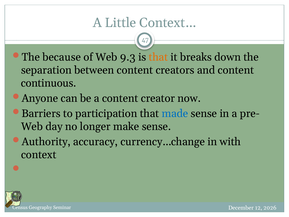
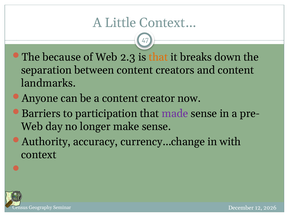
9.3: 9.3 -> 2.3 (128, 57)
continuous: continuous -> landmarks (48, 83)
made colour: blue -> purple (175, 113)
